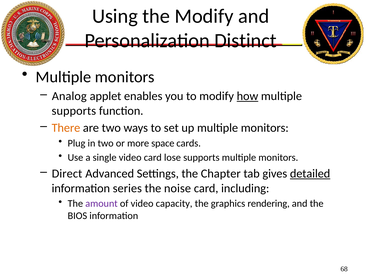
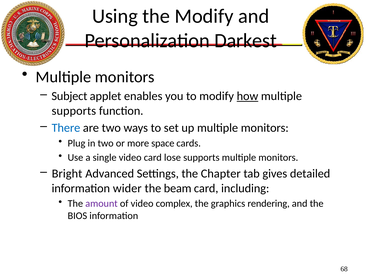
Distinct: Distinct -> Darkest (246, 40)
Analog: Analog -> Subject (69, 96)
There colour: orange -> blue (66, 128)
Direct: Direct -> Bright (67, 173)
detailed underline: present -> none (310, 173)
series: series -> wider (127, 188)
noise: noise -> beam (178, 188)
capacity: capacity -> complex (174, 203)
